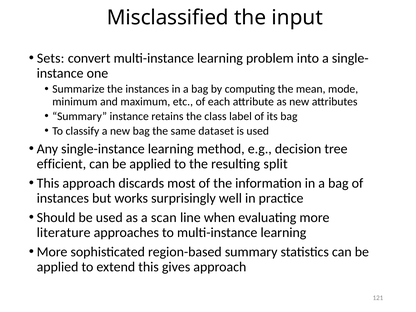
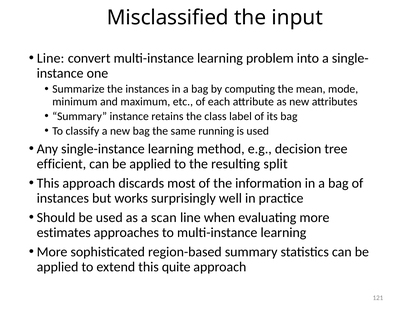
Sets: Sets -> Line (51, 58)
dataset: dataset -> running (216, 131)
literature: literature -> estimates (64, 232)
gives: gives -> quite (176, 267)
